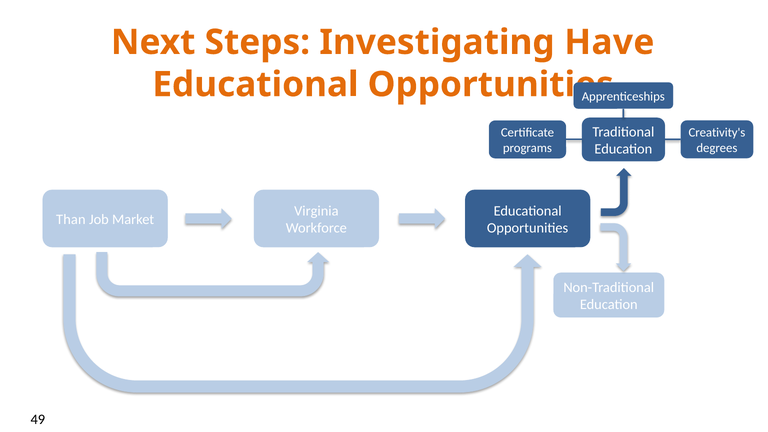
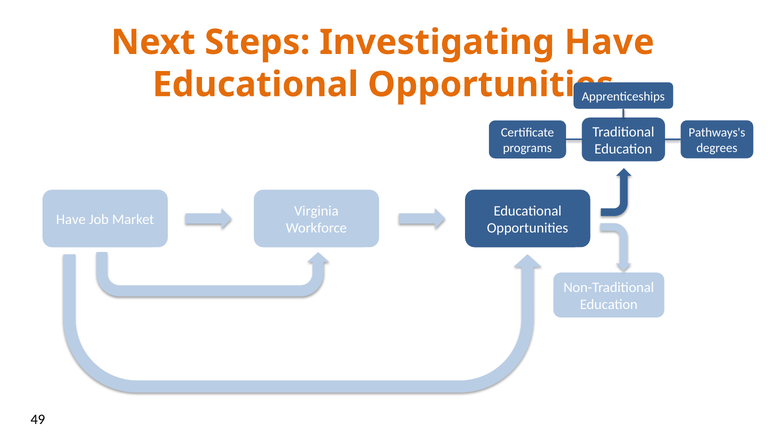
Creativity's: Creativity's -> Pathways's (717, 133)
Than: Than -> Have (71, 219)
